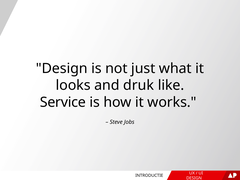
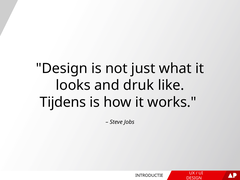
Service: Service -> Tijdens (63, 102)
